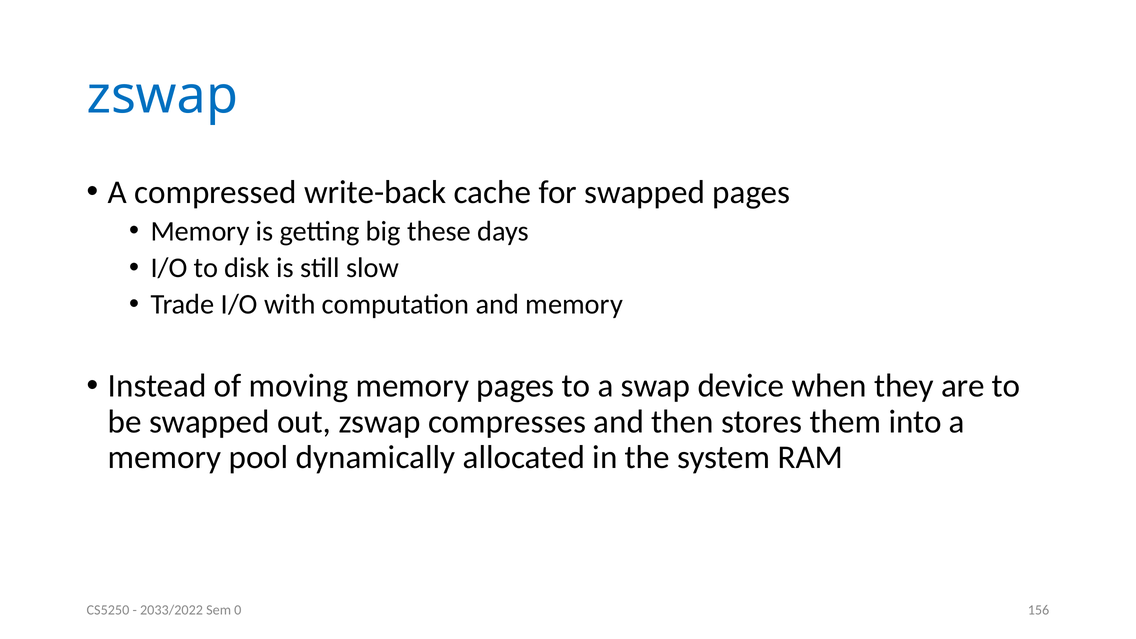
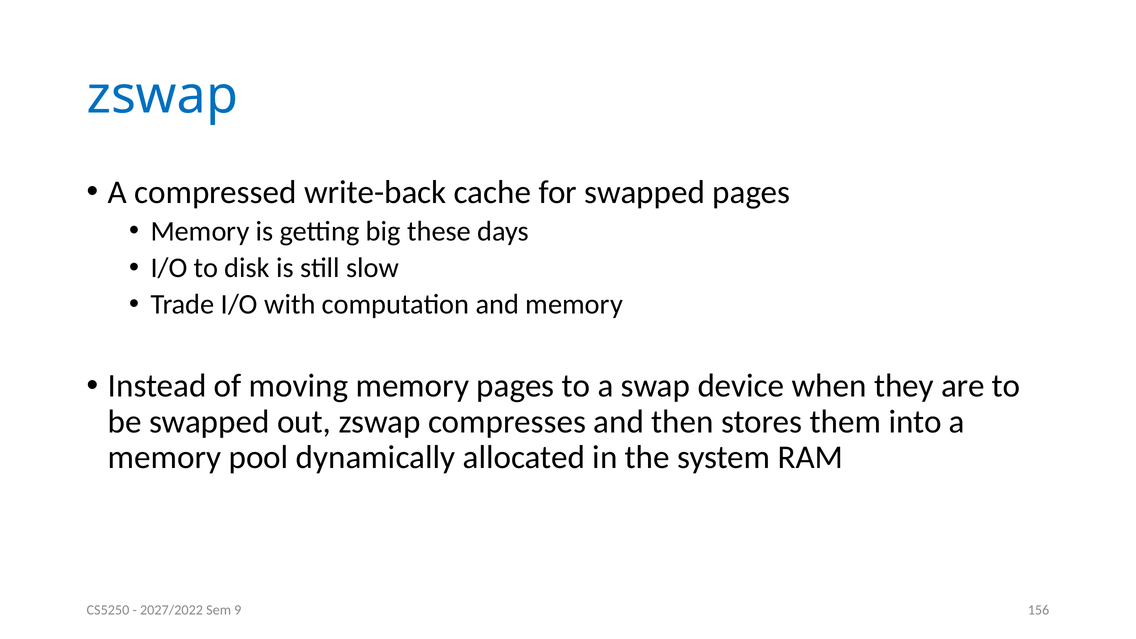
2033/2022: 2033/2022 -> 2027/2022 (172, 610)
0: 0 -> 9 (238, 610)
